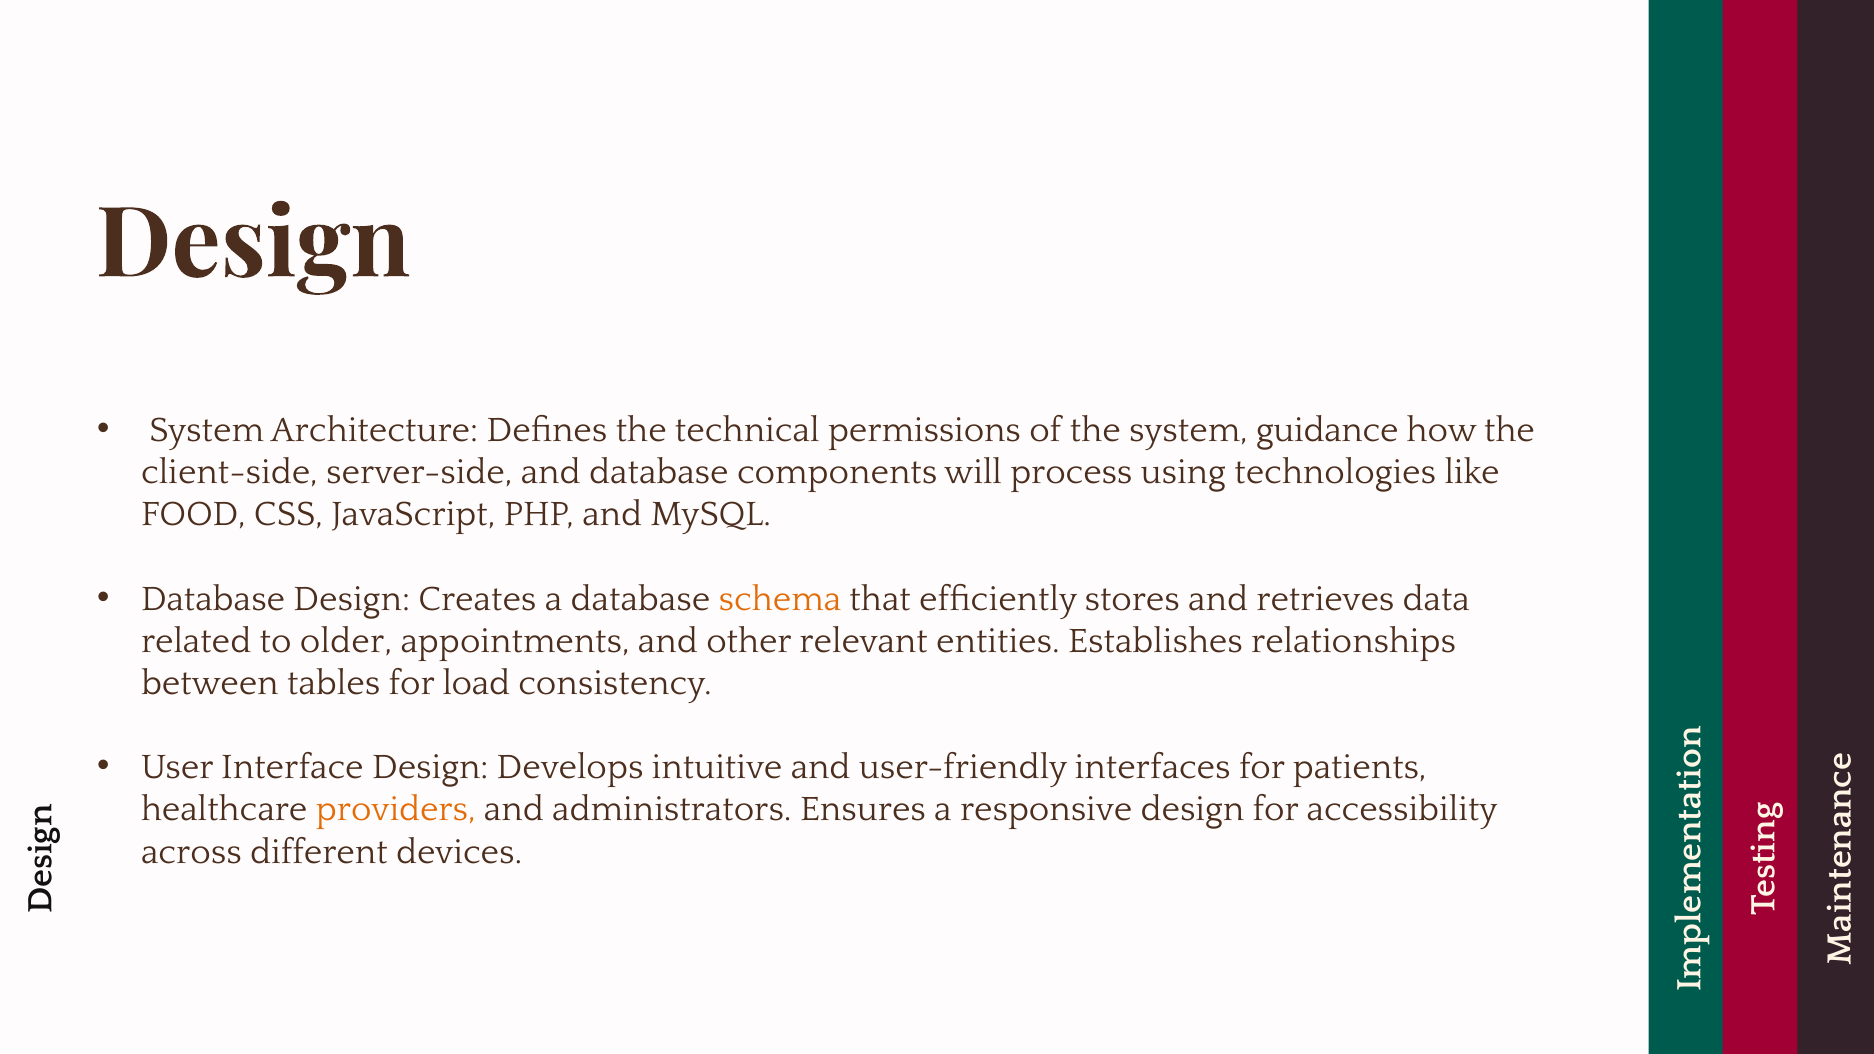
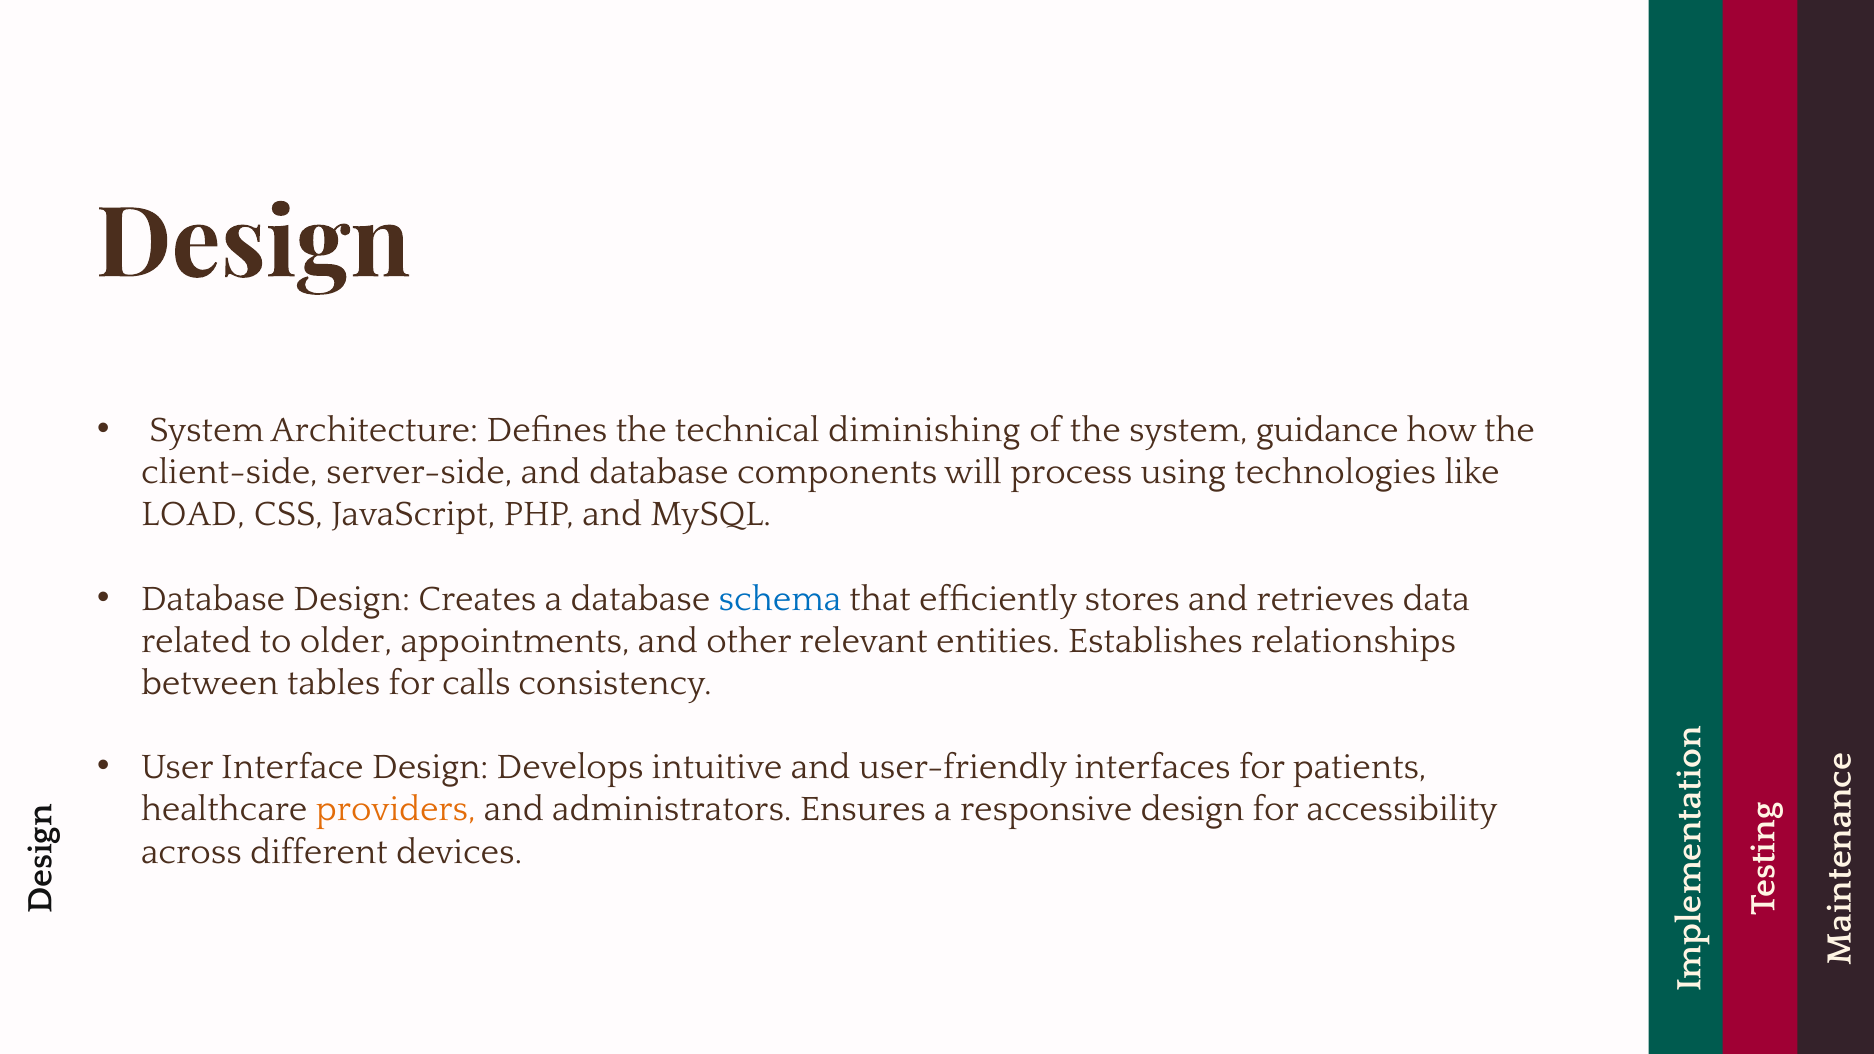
permissions: permissions -> diminishing (924, 430)
FOOD: FOOD -> LOAD (193, 514)
schema colour: orange -> blue (780, 599)
load: load -> calls (476, 683)
